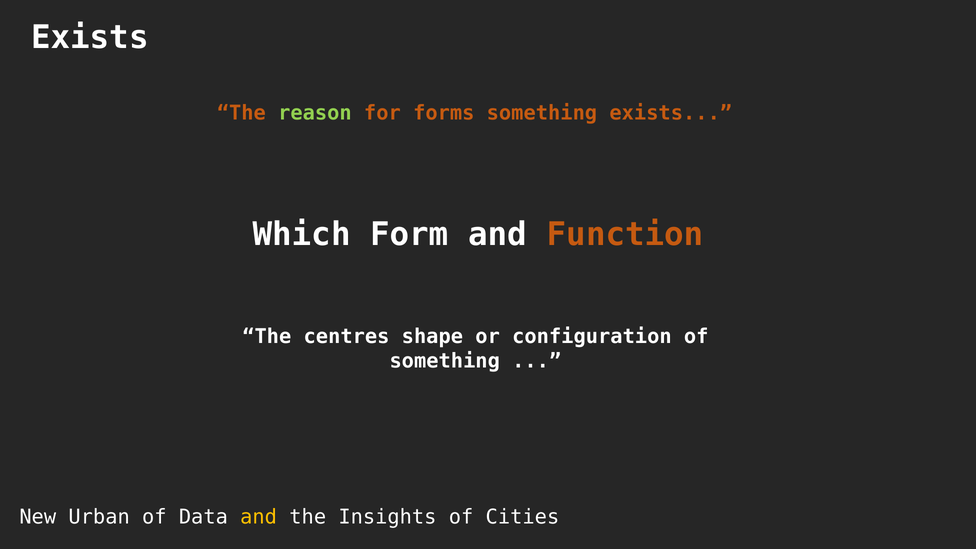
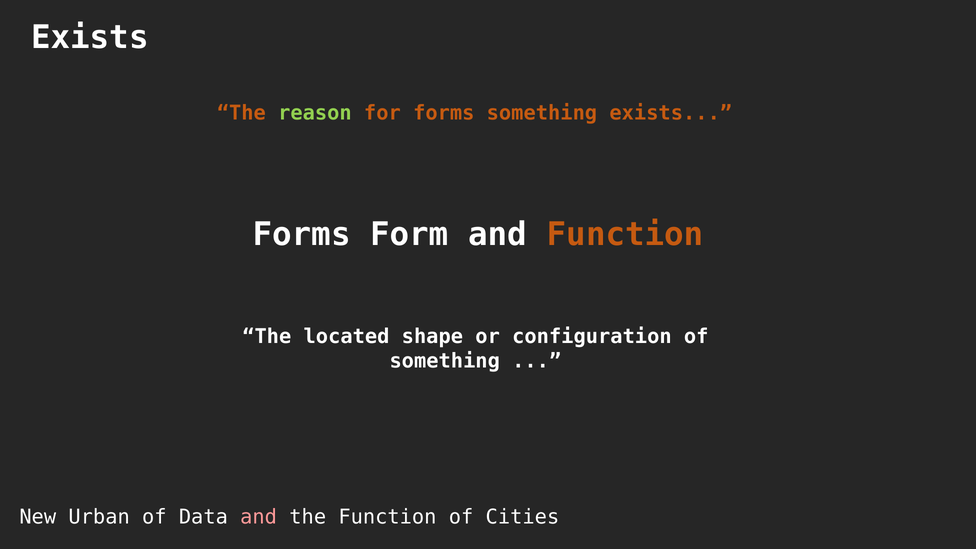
Which: Which -> Forms (302, 235)
centres: centres -> located (347, 337)
and colour: yellow -> pink (259, 517)
the Insights: Insights -> Function (387, 517)
